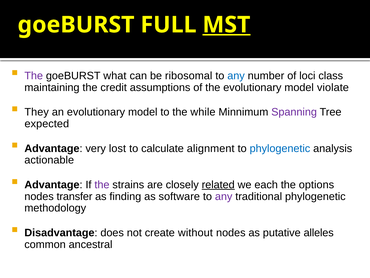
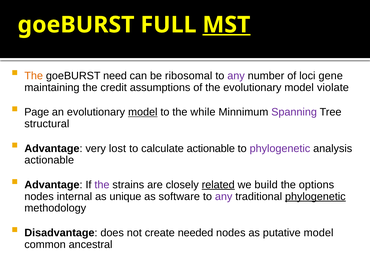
The colour: purple -> orange (34, 76)
what: what -> need (115, 76)
any colour: blue -> purple (236, 76)
class: class -> gene (331, 76)
They: They -> Page (37, 112)
model underline: none -> present (143, 112)
expected: expected -> structural (47, 124)
calculate alignment: alignment -> actionable (211, 148)
phylogenetic colour: blue -> purple (280, 148)
each: each -> build (266, 184)
transfer: transfer -> internal (74, 196)
finding: finding -> unique (125, 196)
phylogenetic underline: none -> present (315, 196)
without: without -> needed (196, 232)
putative alleles: alleles -> model (319, 232)
